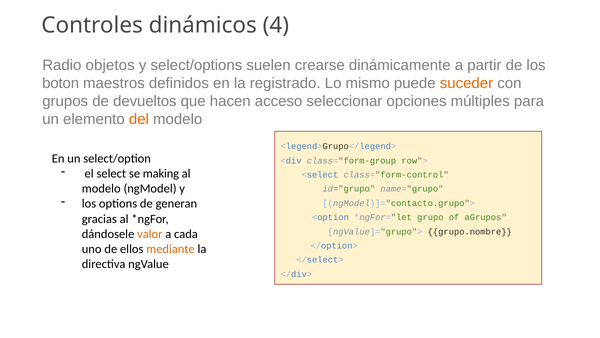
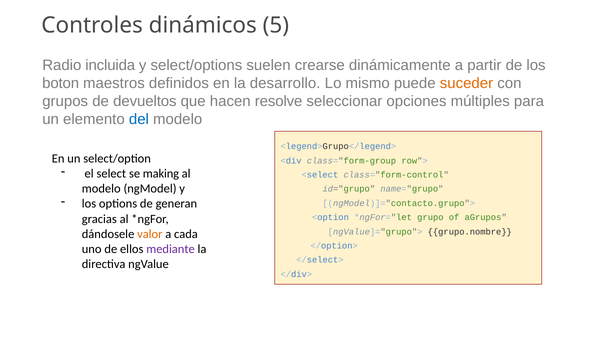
4: 4 -> 5 (276, 25)
objetos: objetos -> incluida (110, 65)
registrado: registrado -> desarrollo (285, 83)
acceso: acceso -> resolve (279, 101)
del colour: orange -> blue (139, 119)
mediante colour: orange -> purple (171, 249)
